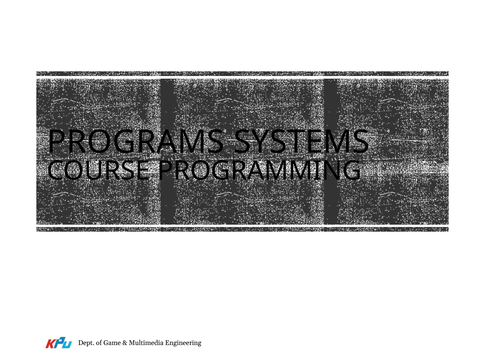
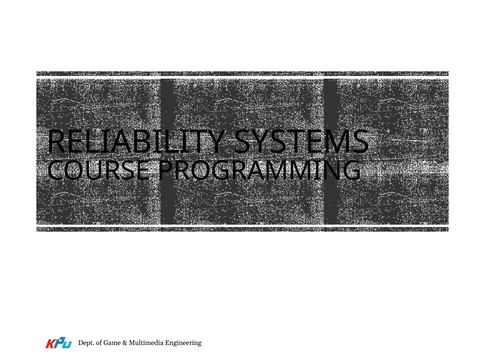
PROGRAMS: PROGRAMS -> RELIABILITY (136, 142)
